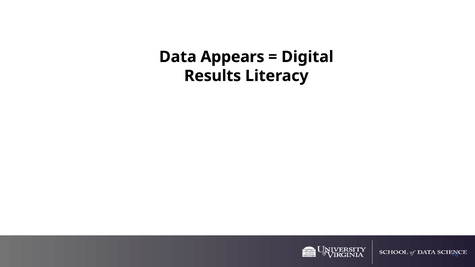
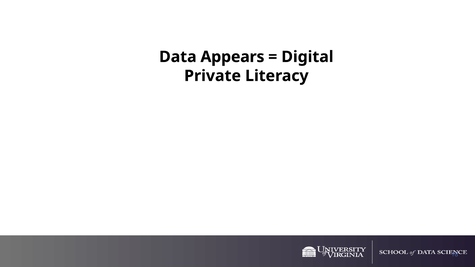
Results: Results -> Private (213, 76)
